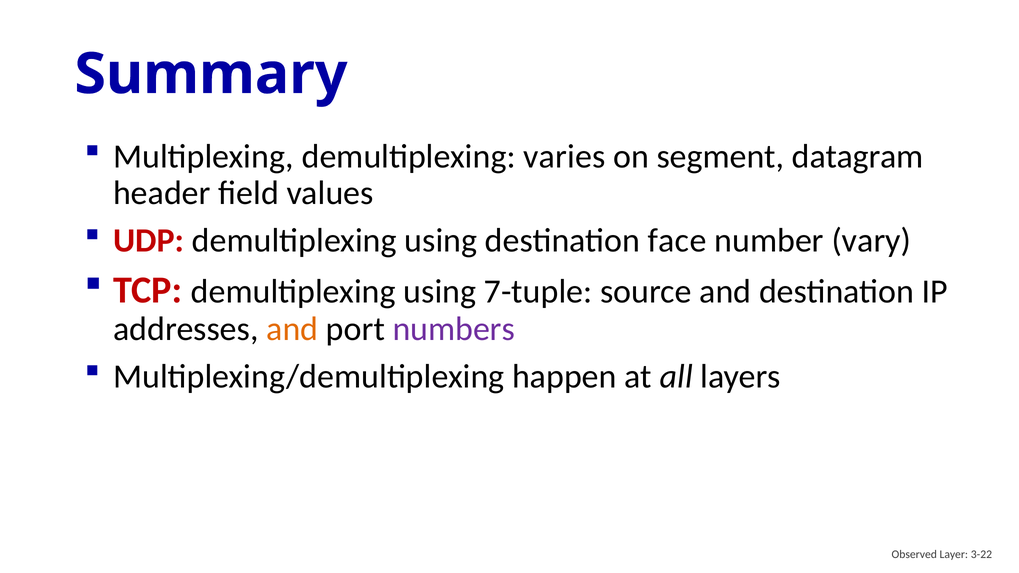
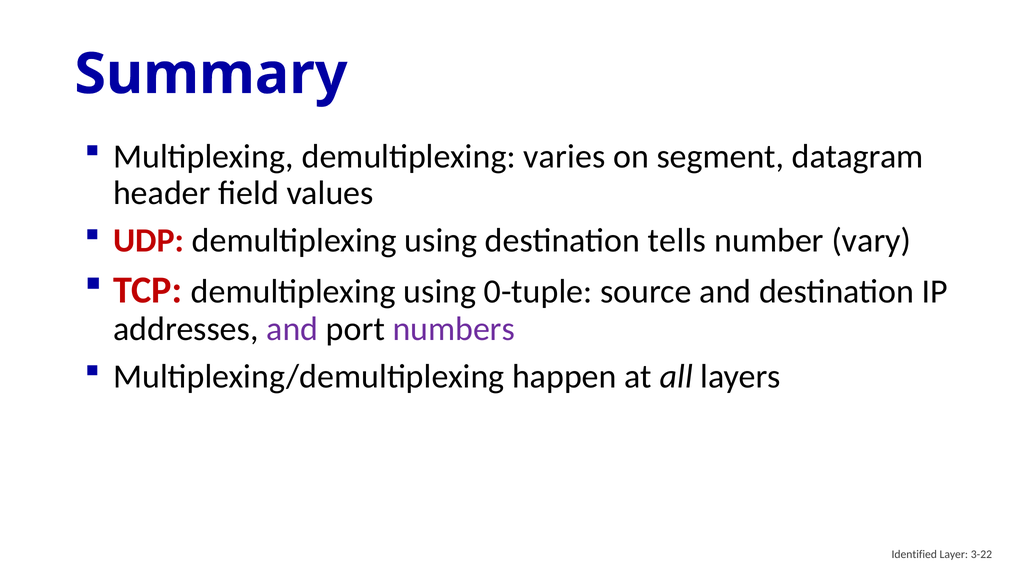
face: face -> tells (677, 241)
7-tuple: 7-tuple -> 0-tuple (538, 292)
and colour: orange -> purple (292, 329)
Observed: Observed -> Identified (914, 554)
